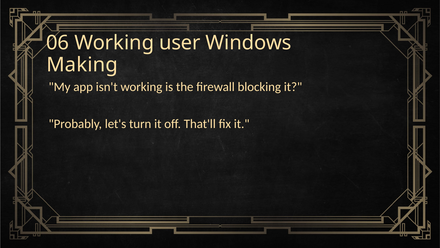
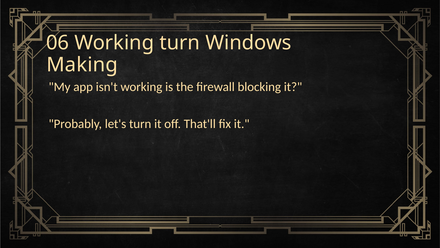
Working user: user -> turn (180, 43)
